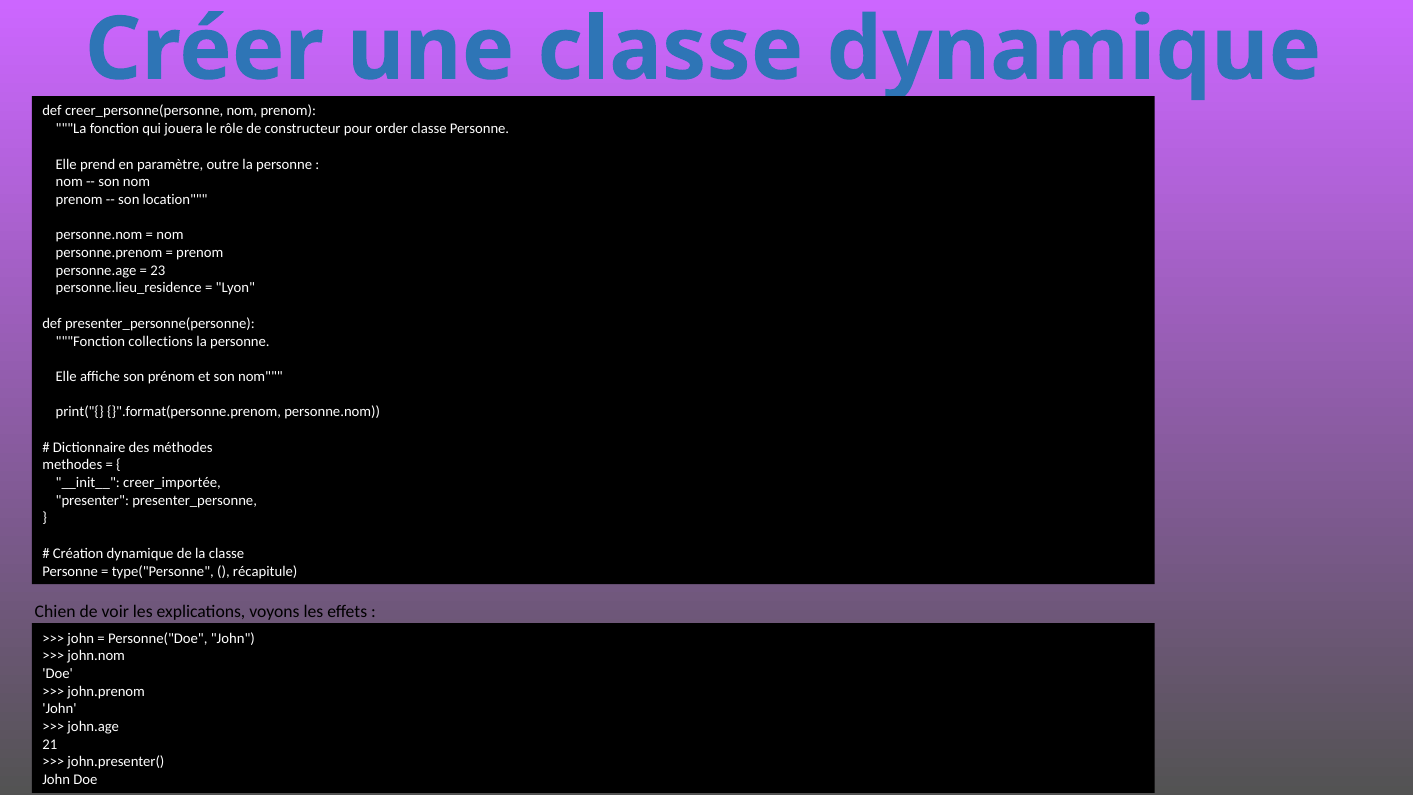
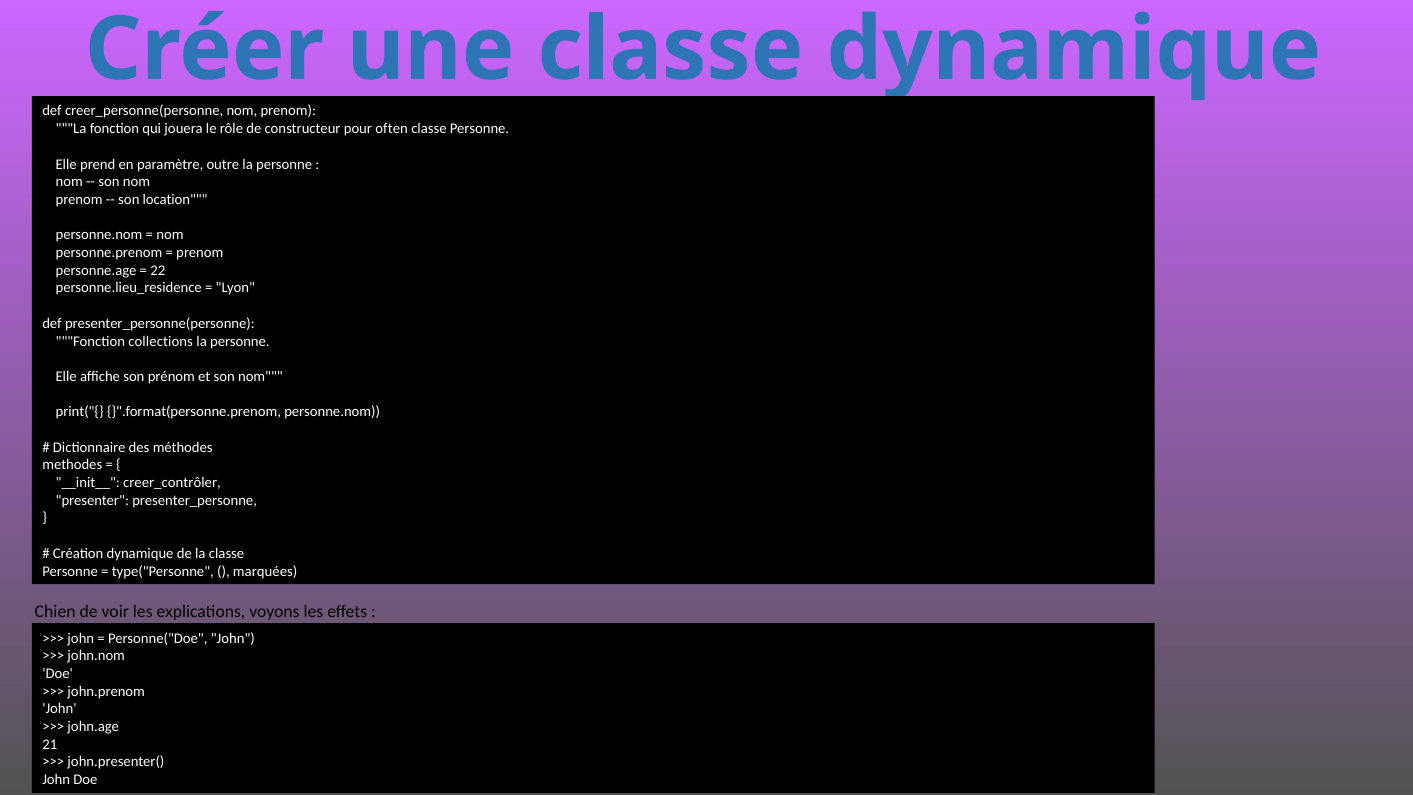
order: order -> often (392, 129)
23: 23 -> 22 (158, 270)
creer_importée: creer_importée -> creer_contrôler (172, 483)
récapitule: récapitule -> marquées (265, 571)
